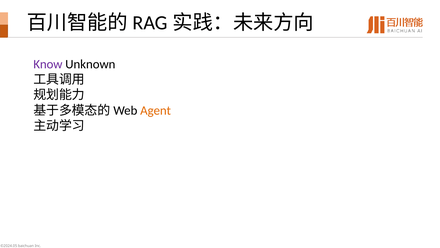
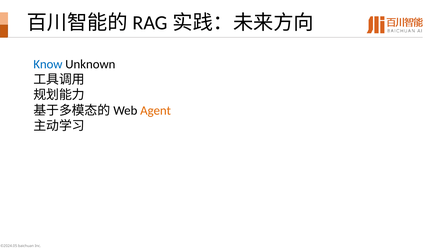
Know colour: purple -> blue (48, 64)
